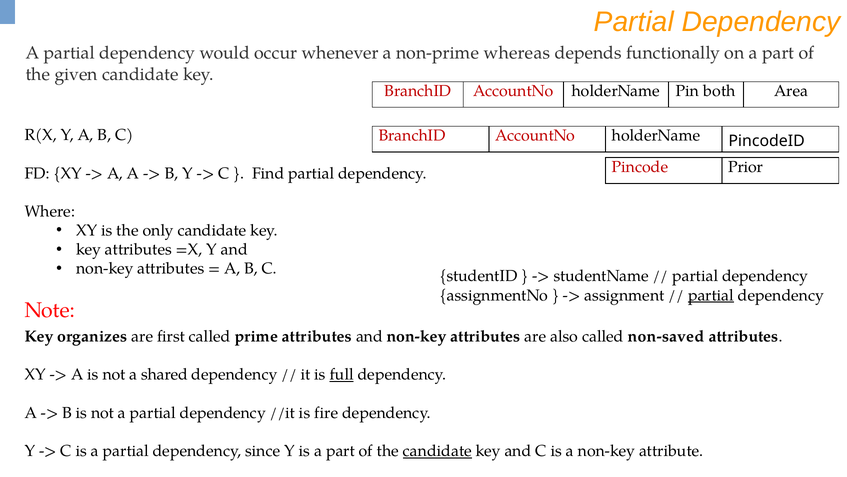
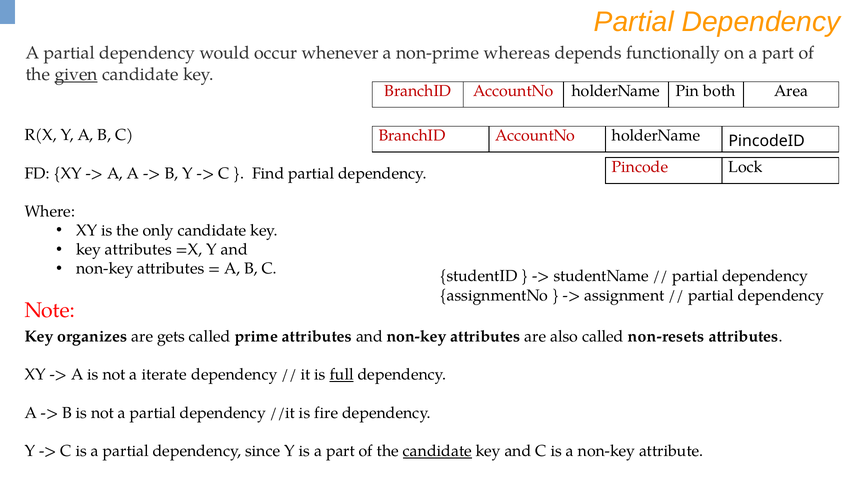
given underline: none -> present (76, 74)
Prior: Prior -> Lock (746, 167)
partial underline: present -> none (711, 295)
first: first -> gets (171, 336)
non-saved: non-saved -> non-resets (666, 336)
shared: shared -> iterate (164, 374)
